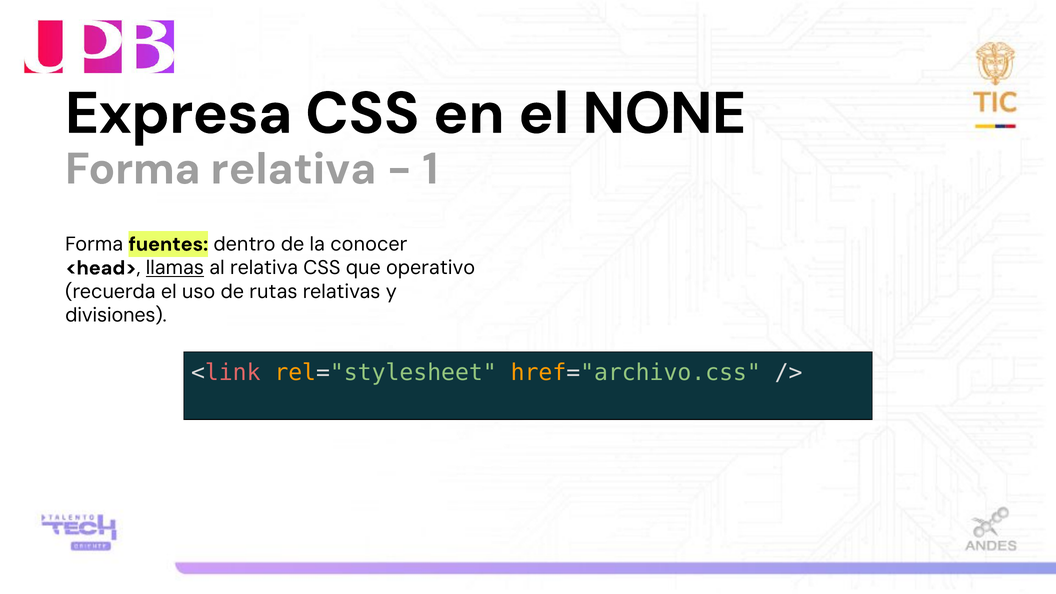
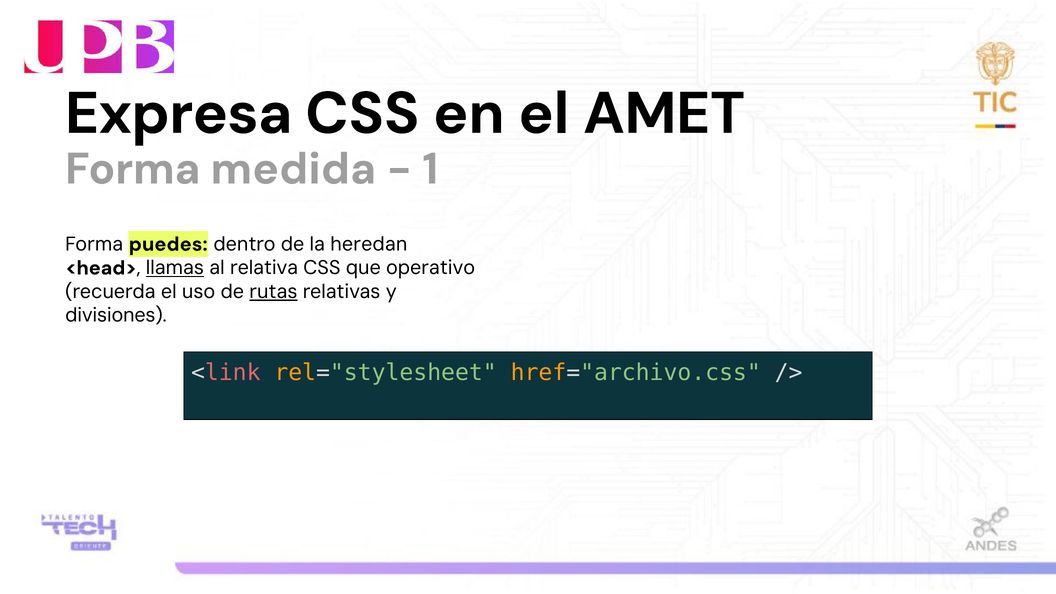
NONE: NONE -> AMET (664, 113)
Forma relativa: relativa -> medida (293, 169)
fuentes: fuentes -> puedes (168, 244)
conocer: conocer -> heredan (369, 244)
rutas underline: none -> present (273, 292)
